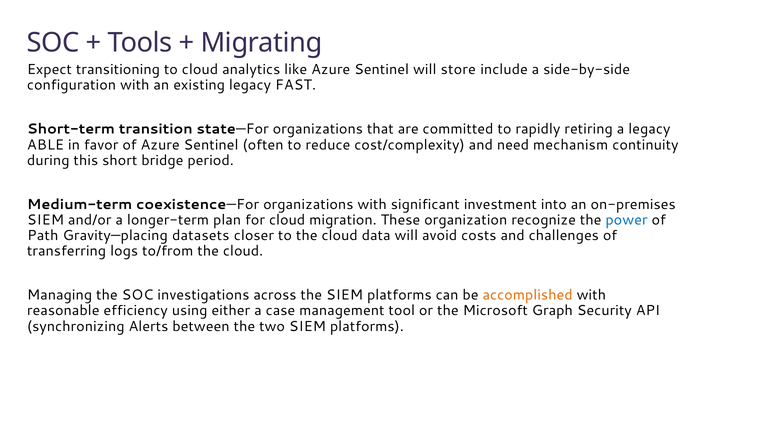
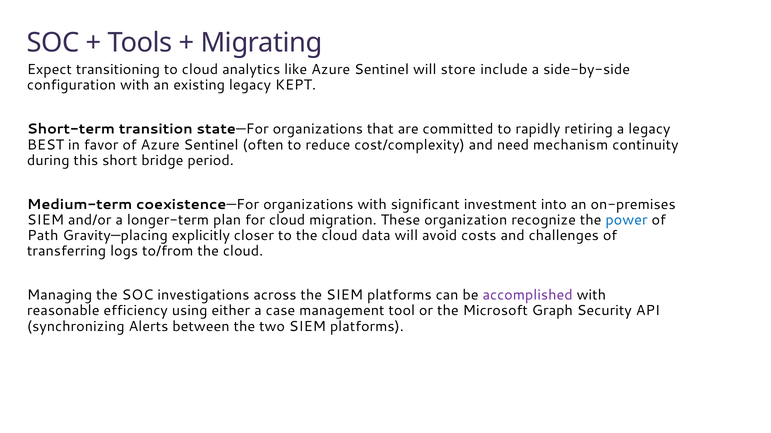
FAST: FAST -> KEPT (296, 85)
ABLE: ABLE -> BEST (46, 145)
datasets: datasets -> explicitly (201, 236)
accomplished colour: orange -> purple (528, 296)
